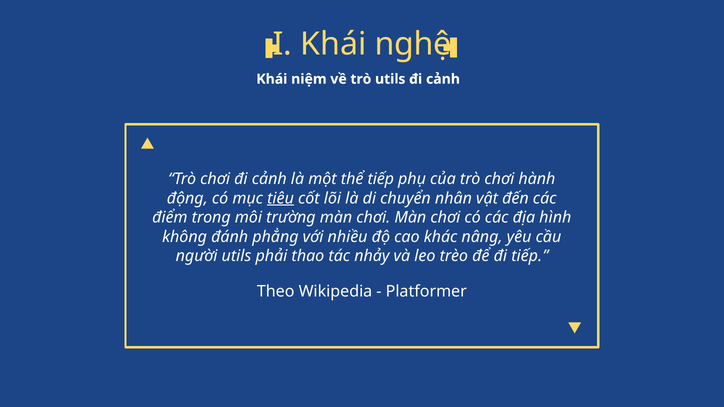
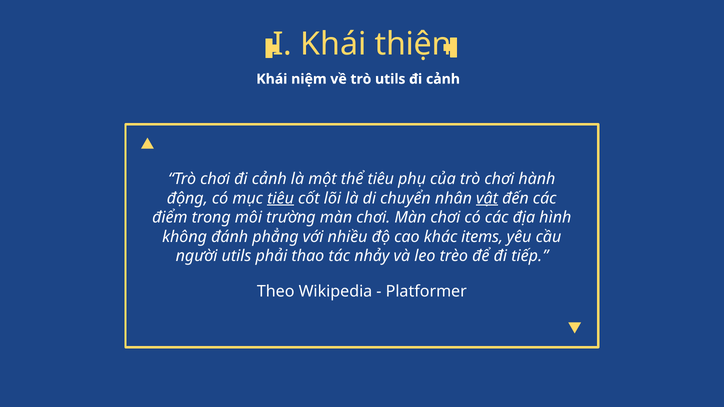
nghệ: nghệ -> thiện (413, 44)
thể tiếp: tiếp -> tiêu (381, 179)
vật underline: none -> present (487, 198)
nâng: nâng -> items (482, 237)
